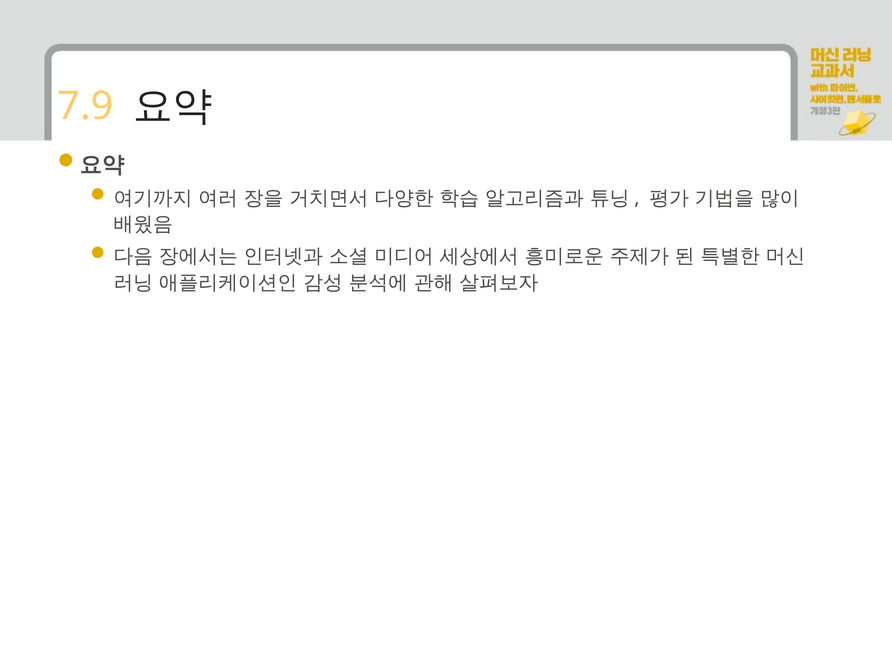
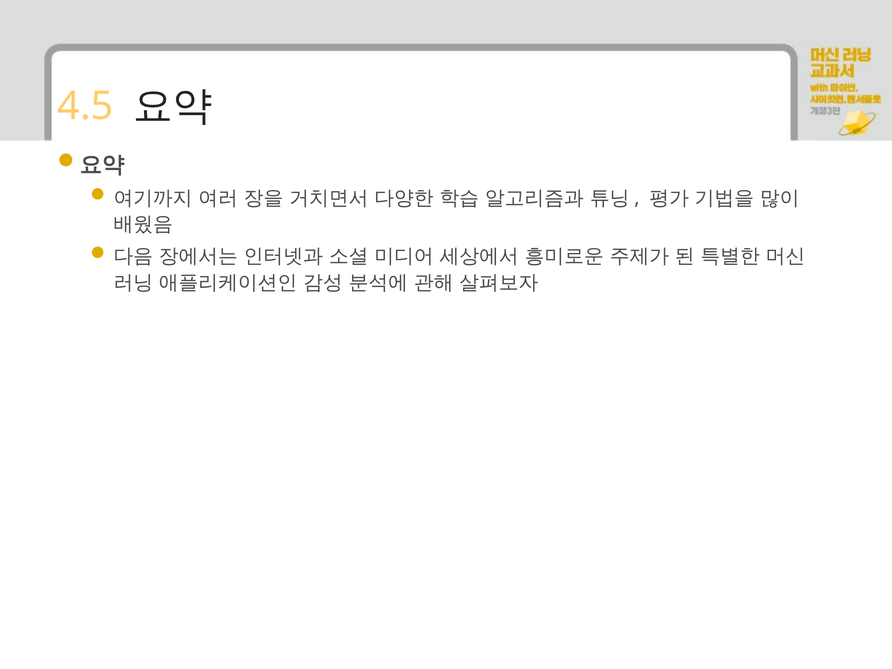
7.9: 7.9 -> 4.5 (85, 106)
